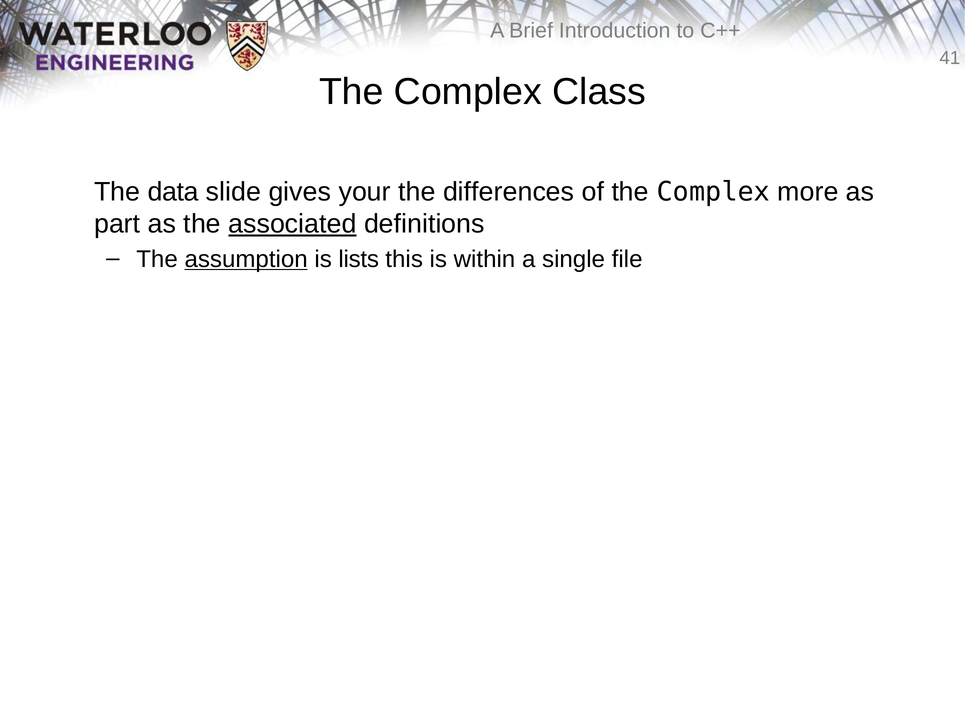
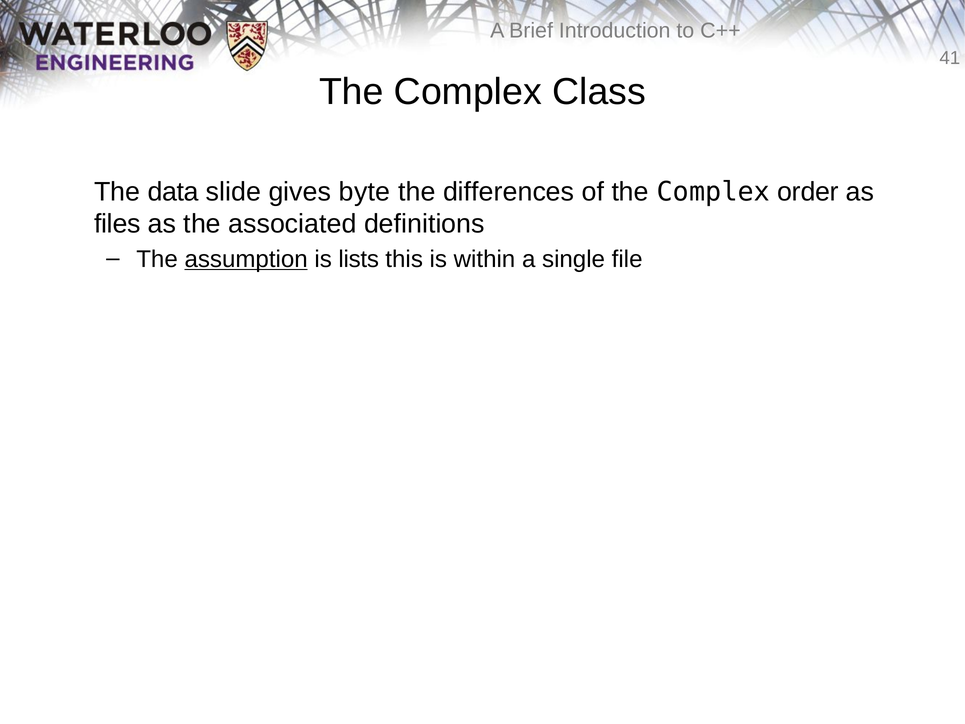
your: your -> byte (365, 192)
more: more -> order (808, 192)
part: part -> files (117, 224)
associated underline: present -> none (292, 224)
